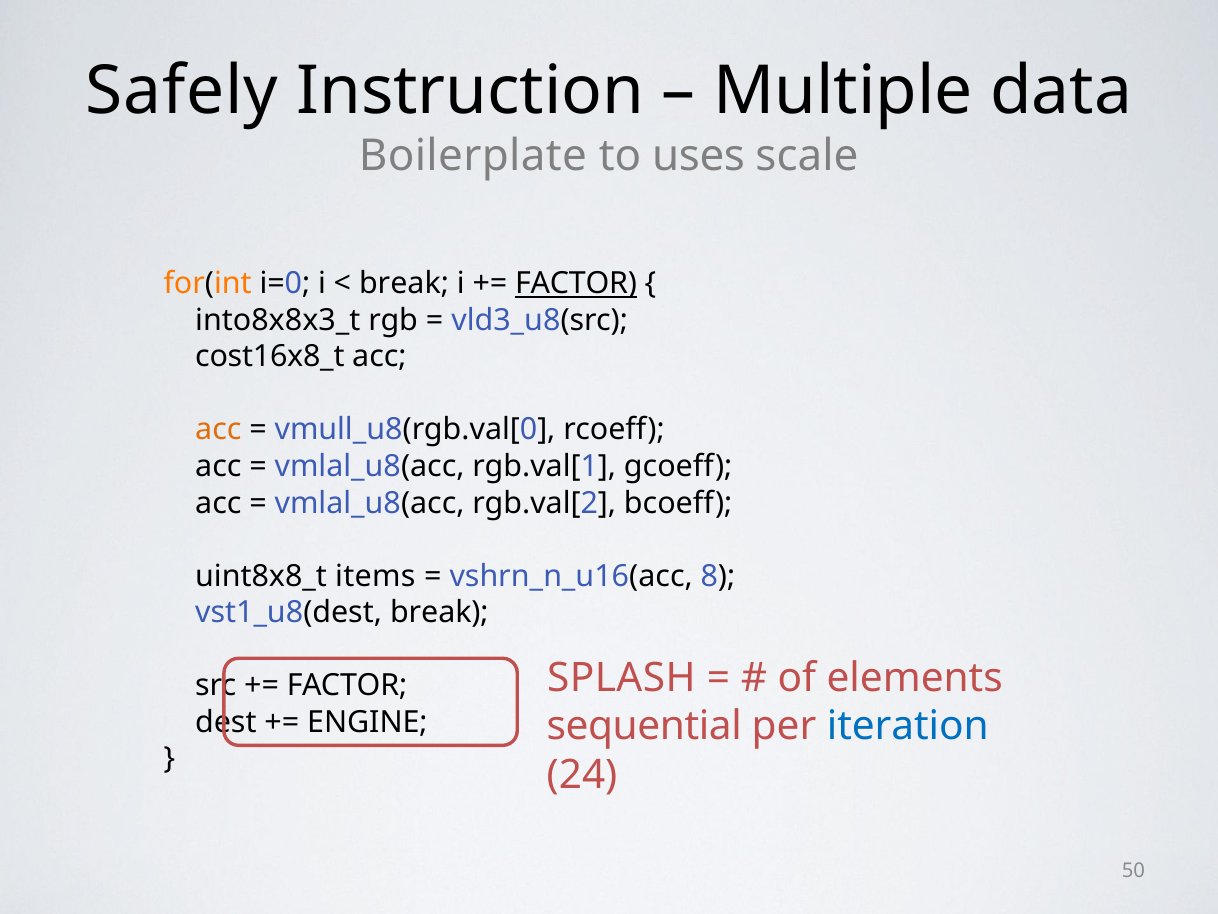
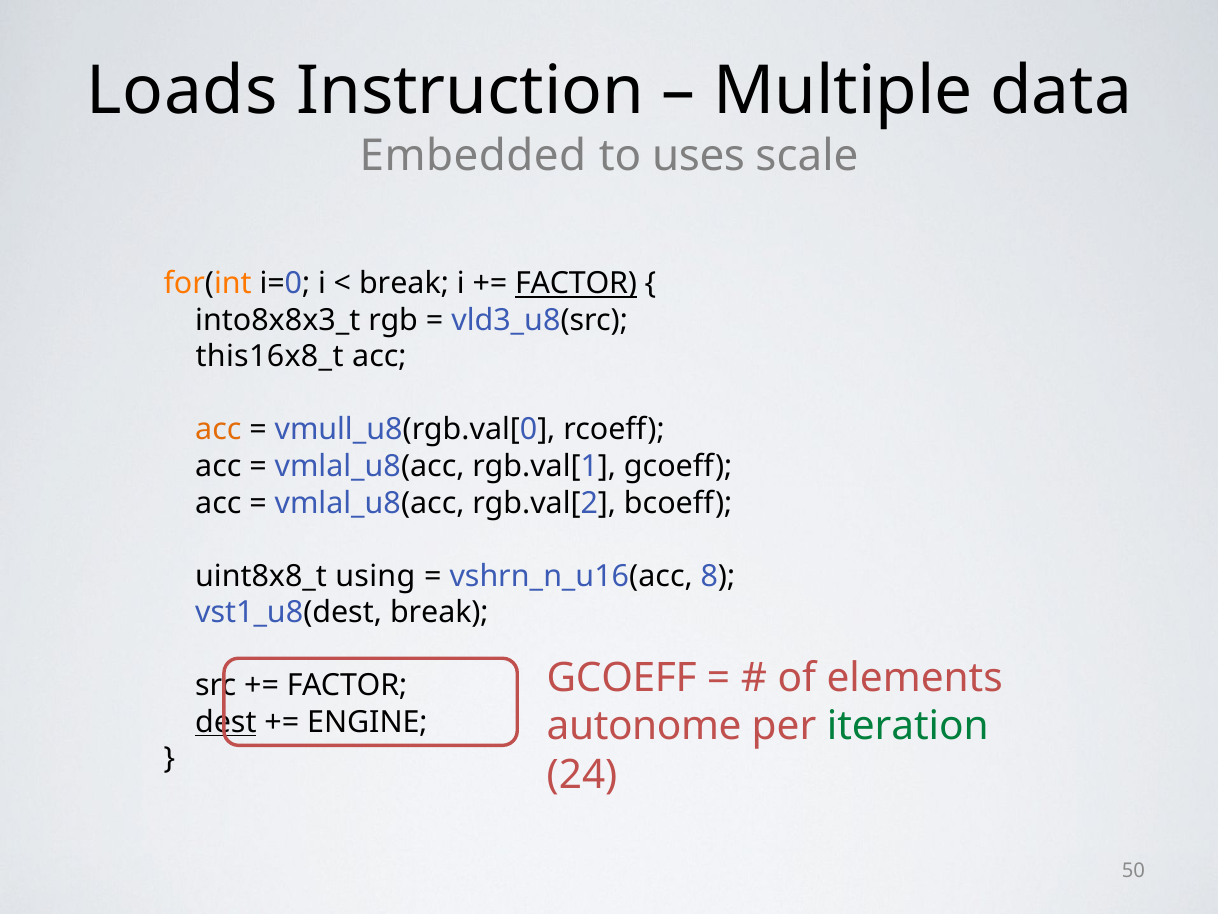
Safely: Safely -> Loads (182, 91)
Boilerplate: Boilerplate -> Embedded (473, 156)
cost16x8_t: cost16x8_t -> this16x8_t (270, 357)
items: items -> using (375, 576)
SPLASH: SPLASH -> GCOEFF (622, 677)
dest underline: none -> present (226, 722)
sequential: sequential -> autonome (644, 726)
iteration colour: blue -> green (908, 726)
